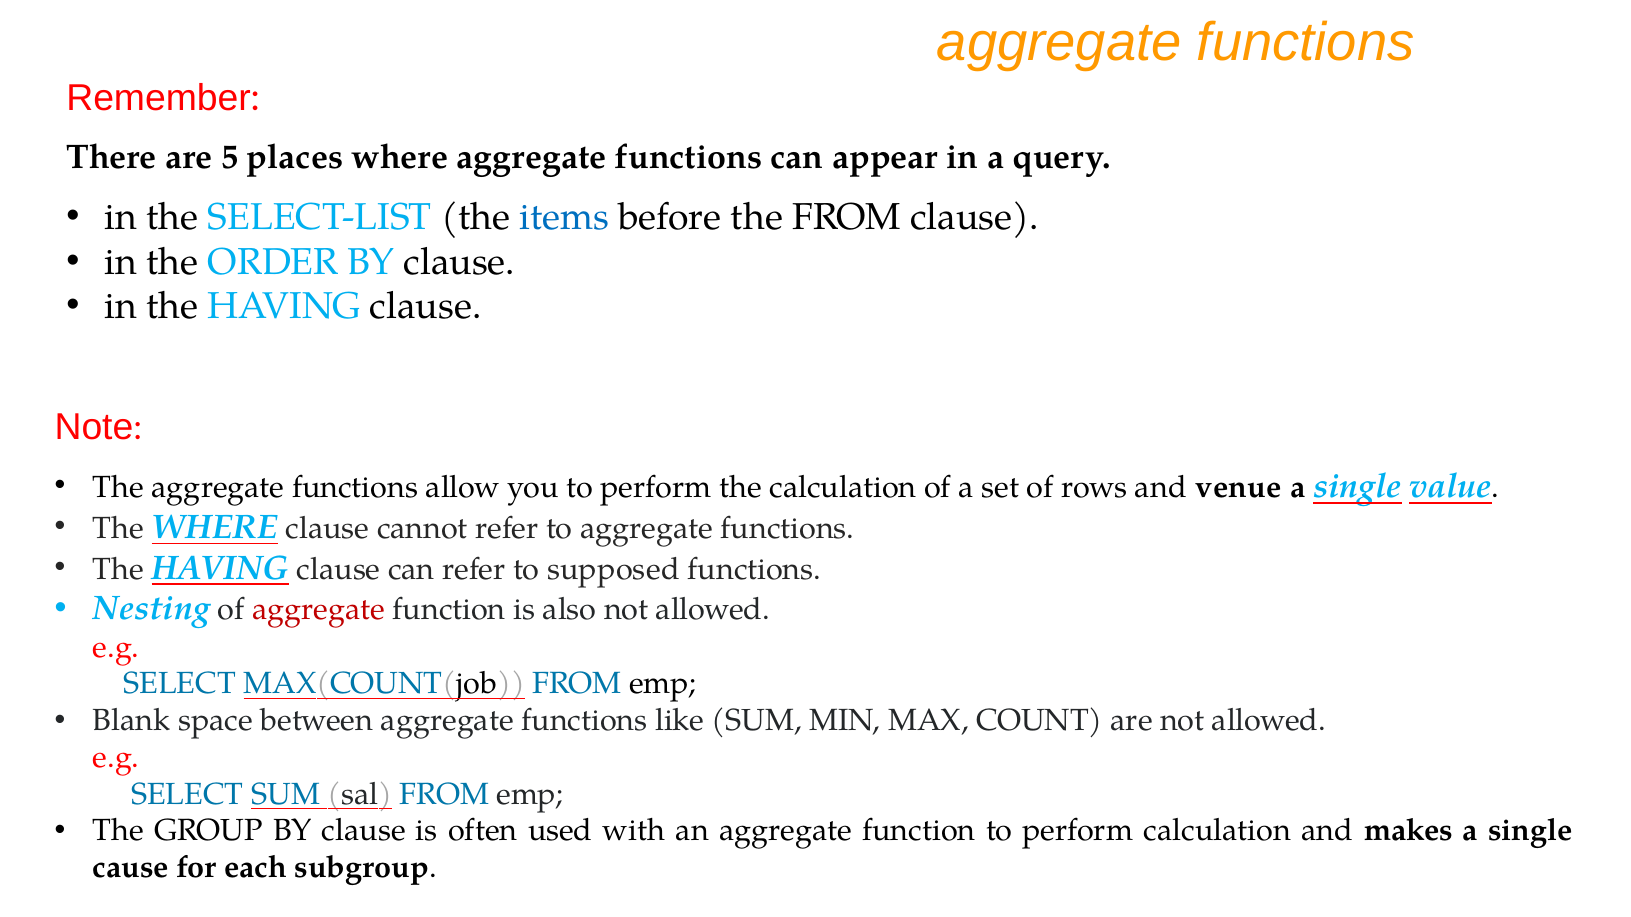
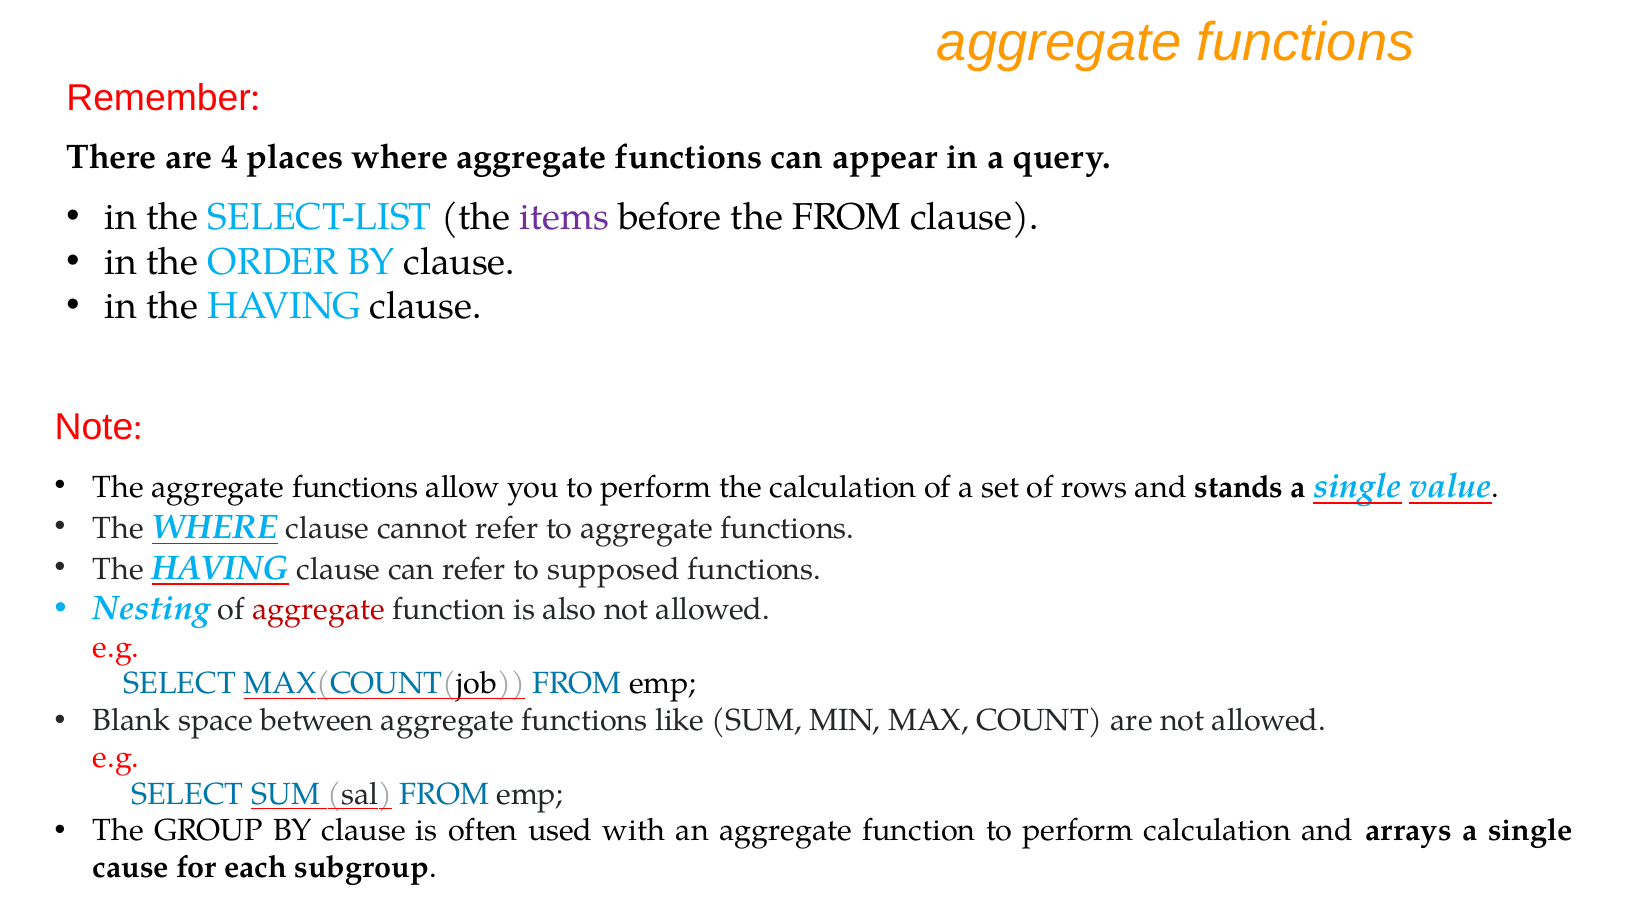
5: 5 -> 4 (230, 158)
items colour: blue -> purple (564, 217)
venue: venue -> stands (1239, 488)
makes: makes -> arrays (1408, 831)
